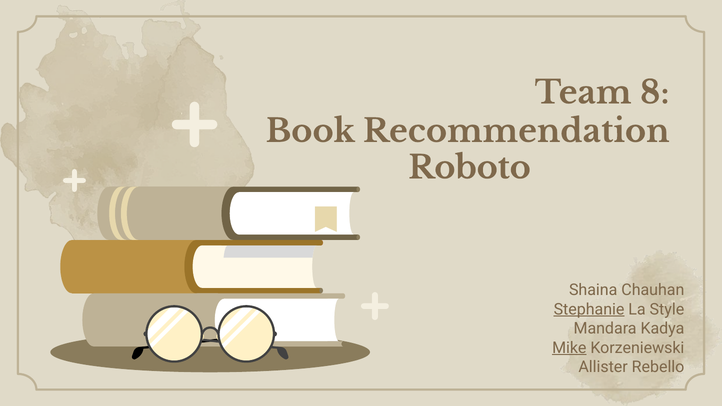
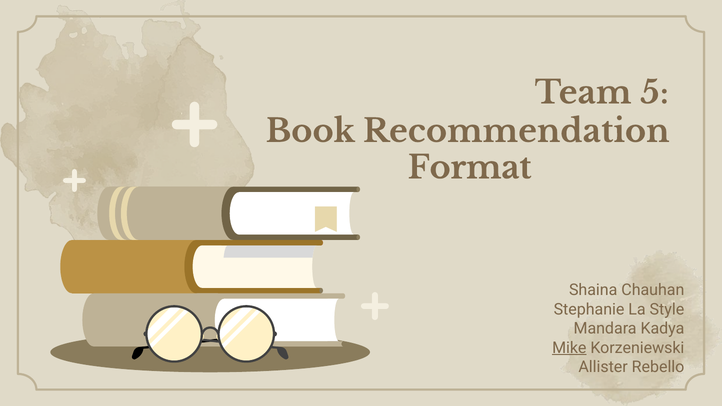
8: 8 -> 5 (655, 93)
Roboto: Roboto -> Format (470, 168)
Stephanie underline: present -> none (589, 309)
